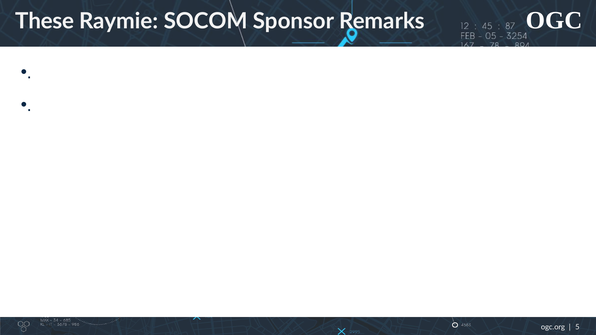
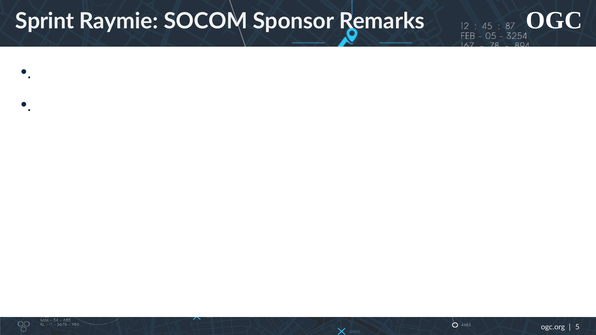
These: These -> Sprint (45, 21)
